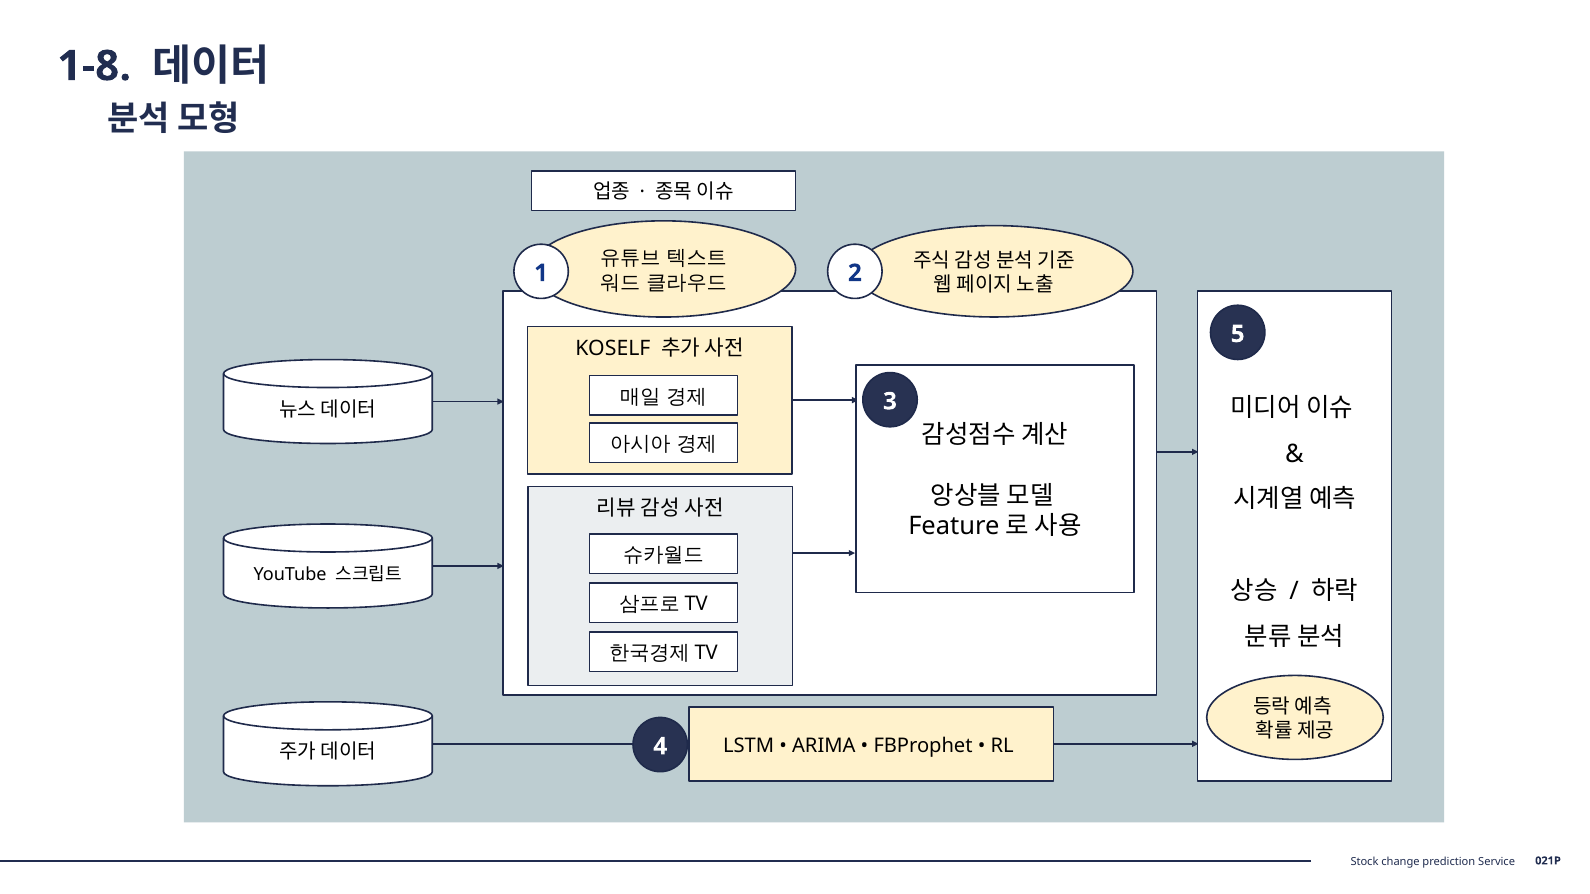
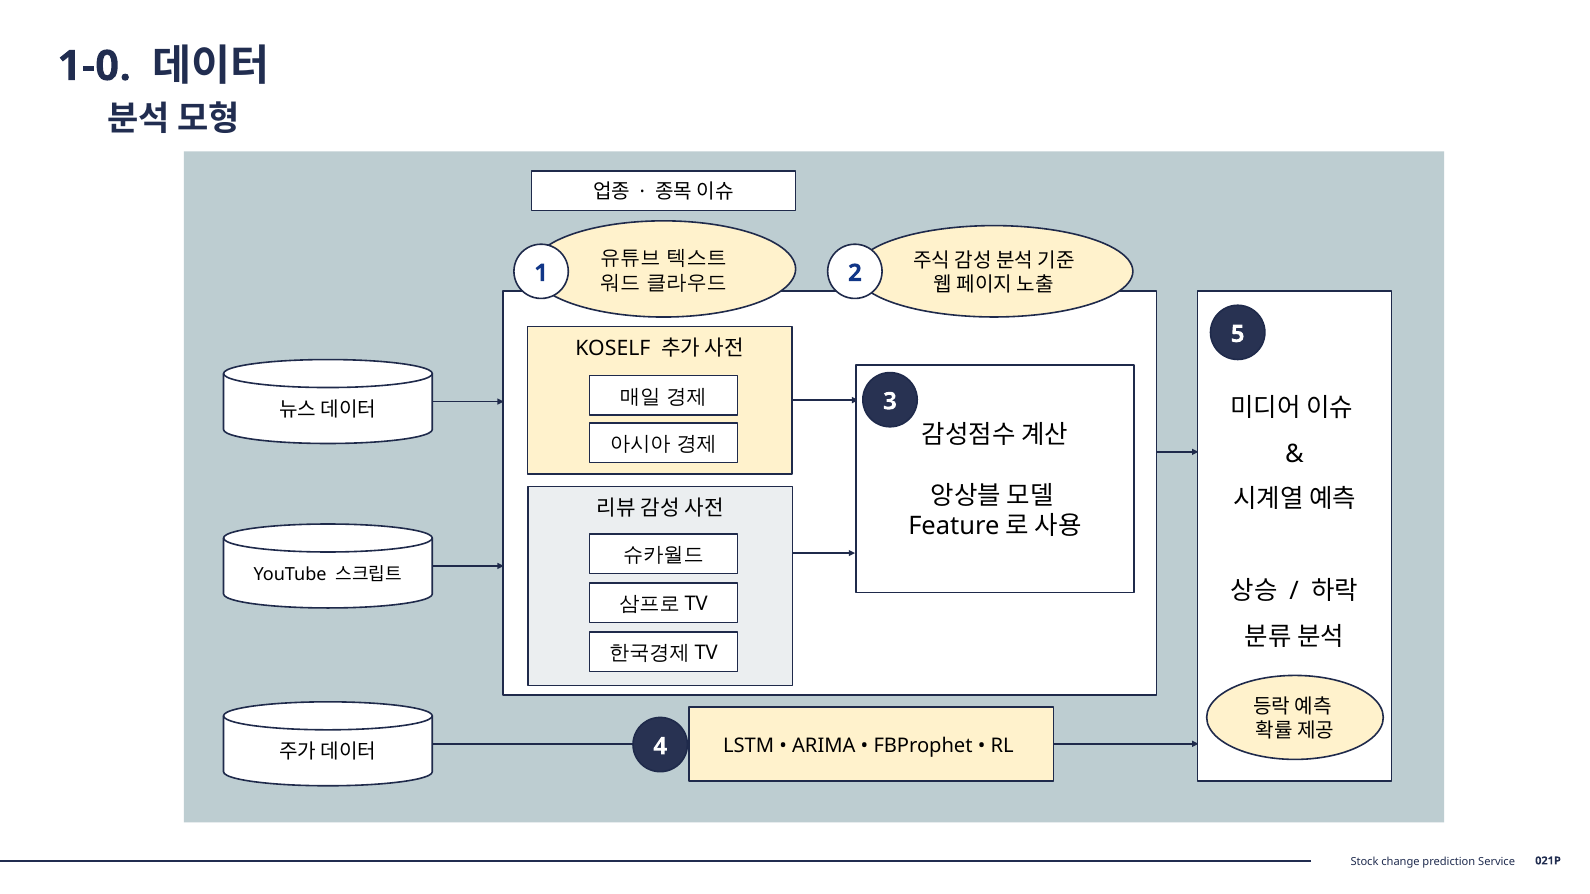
1-8: 1-8 -> 1-0 (94, 66)
